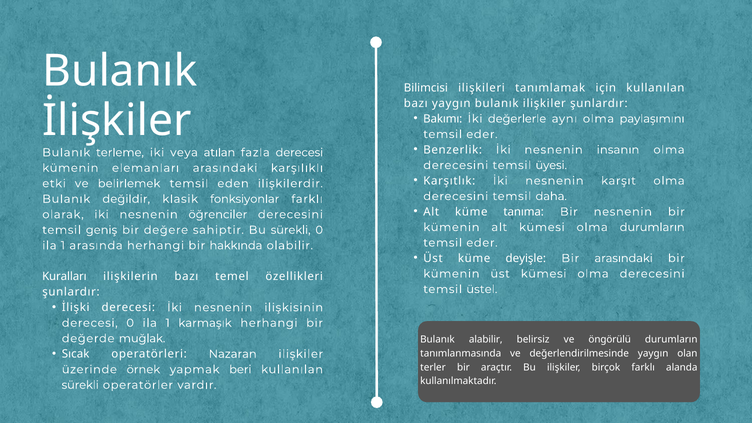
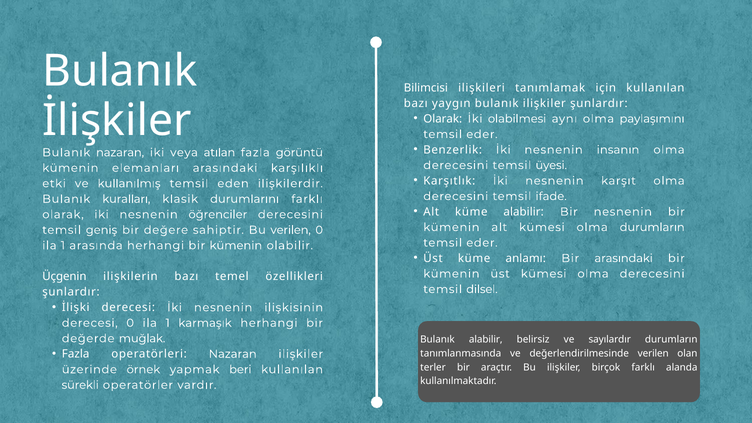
Bakımı: Bakımı -> Olarak (443, 119)
değerlerle: değerlerle -> olabilmesi (517, 119)
Bulanık terleme: terleme -> nazaran (120, 152)
fazla derecesi: derecesi -> görüntü (299, 152)
belirlemek: belirlemek -> kullanılmış (129, 183)
daha: daha -> ifade (551, 196)
değildir: değildir -> kuralları (126, 199)
fonksiyonlar: fonksiyonlar -> durumlarını (245, 199)
küme tanıma: tanıma -> alabilir (524, 212)
Bu sürekli: sürekli -> verilen (291, 230)
herhangi bir hakkında: hakkında -> kümenin (236, 245)
deyişle: deyişle -> anlamı (526, 258)
Kuralları: Kuralları -> Üçgenin (64, 276)
üstel: üstel -> dilsel (482, 289)
öngörülü: öngörülü -> sayılardır (610, 340)
Sıcak: Sıcak -> Fazla (76, 354)
değerlendirilmesinde yaygın: yaygın -> verilen (653, 353)
